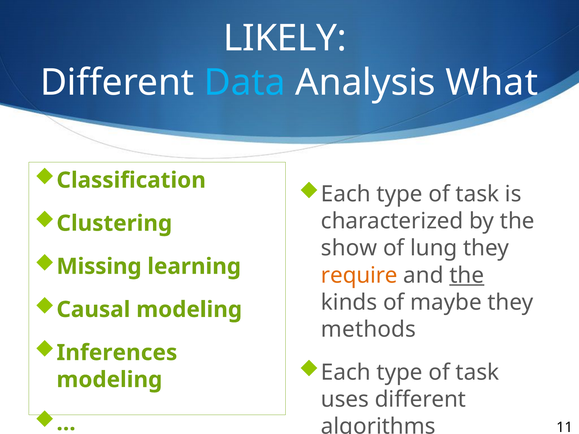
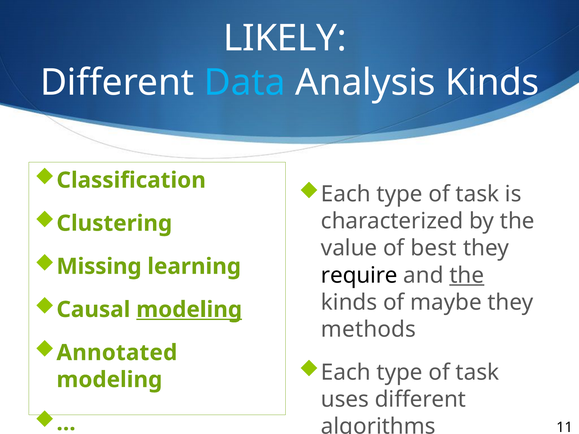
Analysis What: What -> Kinds (492, 83)
show: show -> value (349, 248)
lung: lung -> best (434, 248)
require colour: orange -> black (359, 275)
modeling underline: none -> present (189, 310)
Inferences: Inferences -> Annotated (117, 353)
